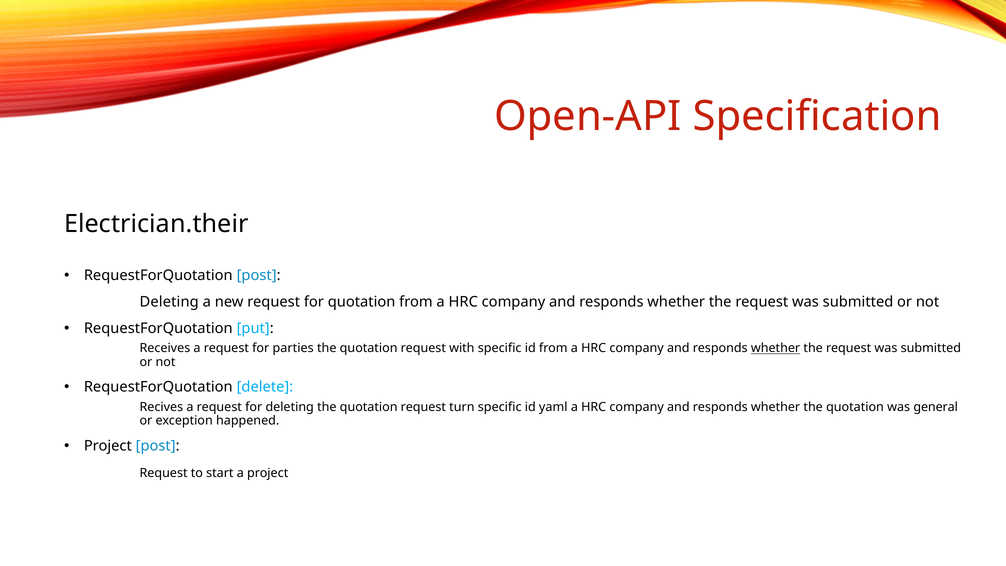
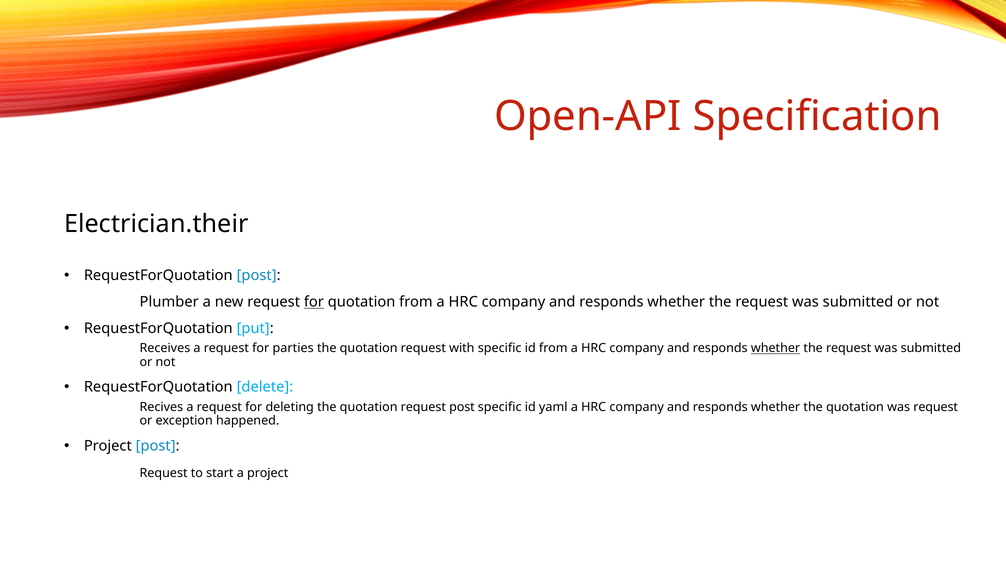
Deleting: Deleting -> Plumber (169, 302)
for underline: none -> present (314, 302)
request turn: turn -> post (462, 407)
was general: general -> request (936, 407)
